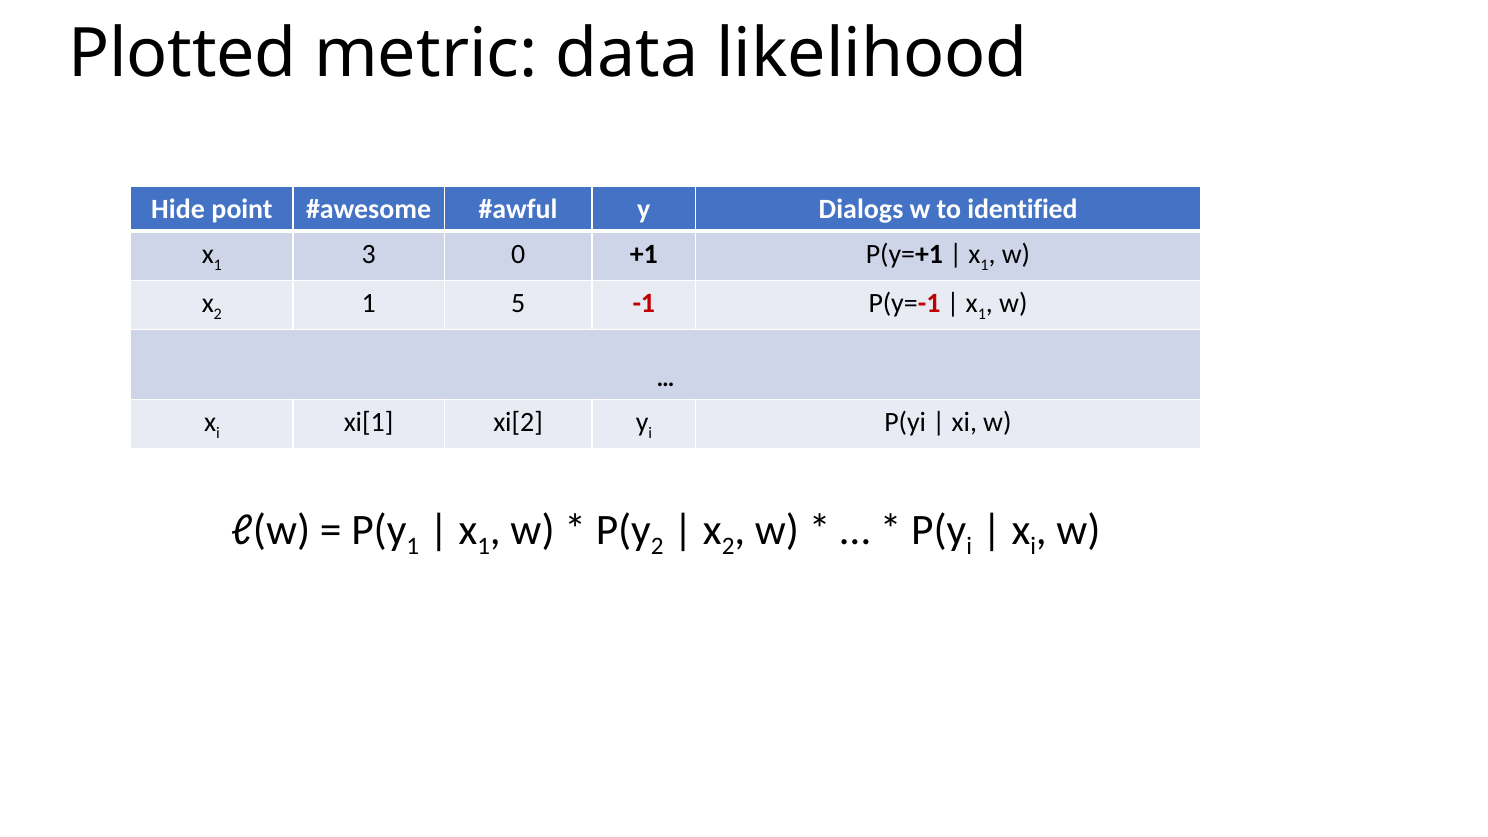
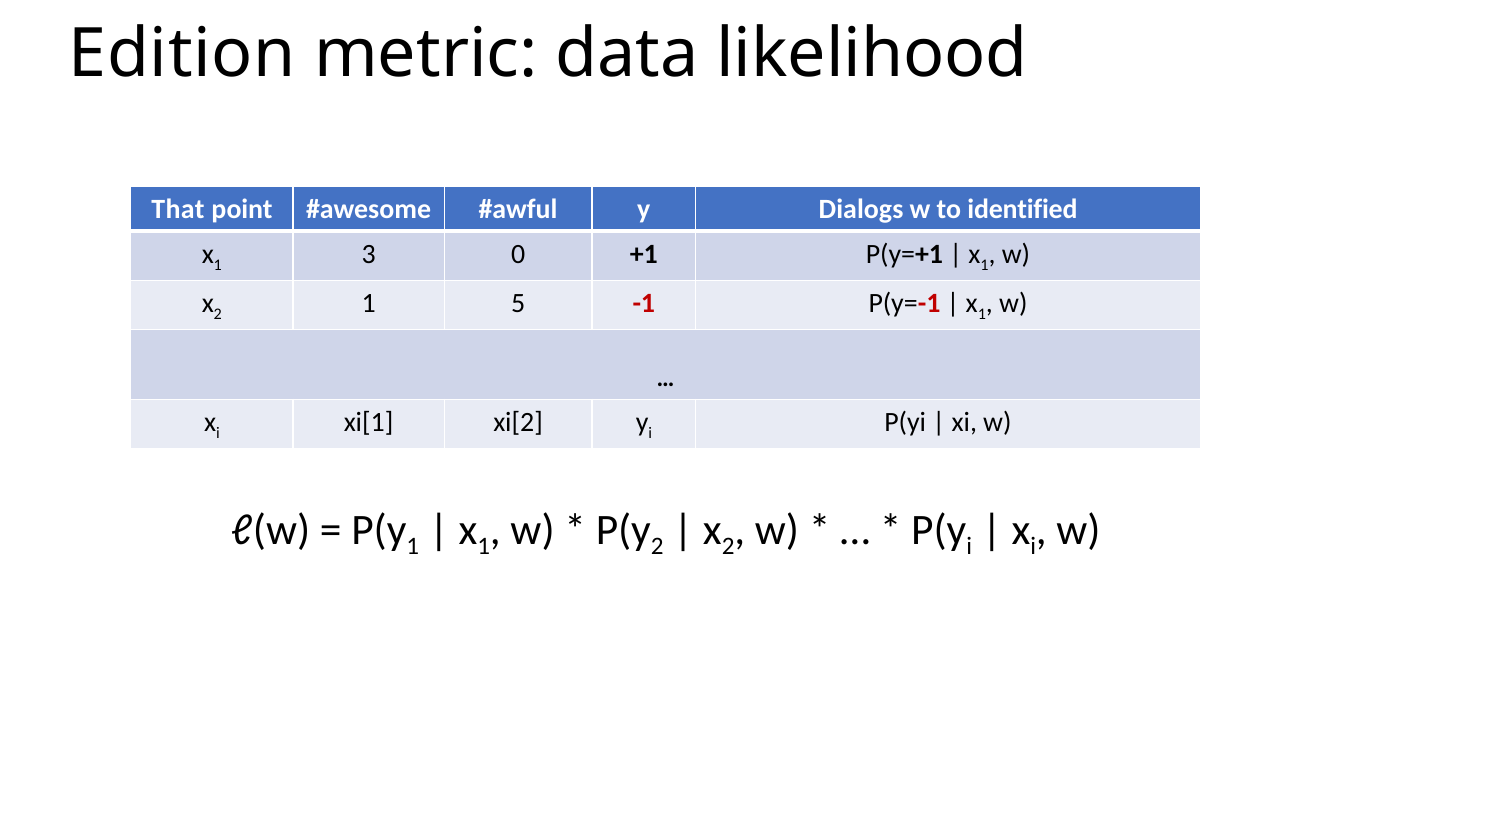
Plotted: Plotted -> Edition (182, 54)
Hide: Hide -> That (178, 209)
